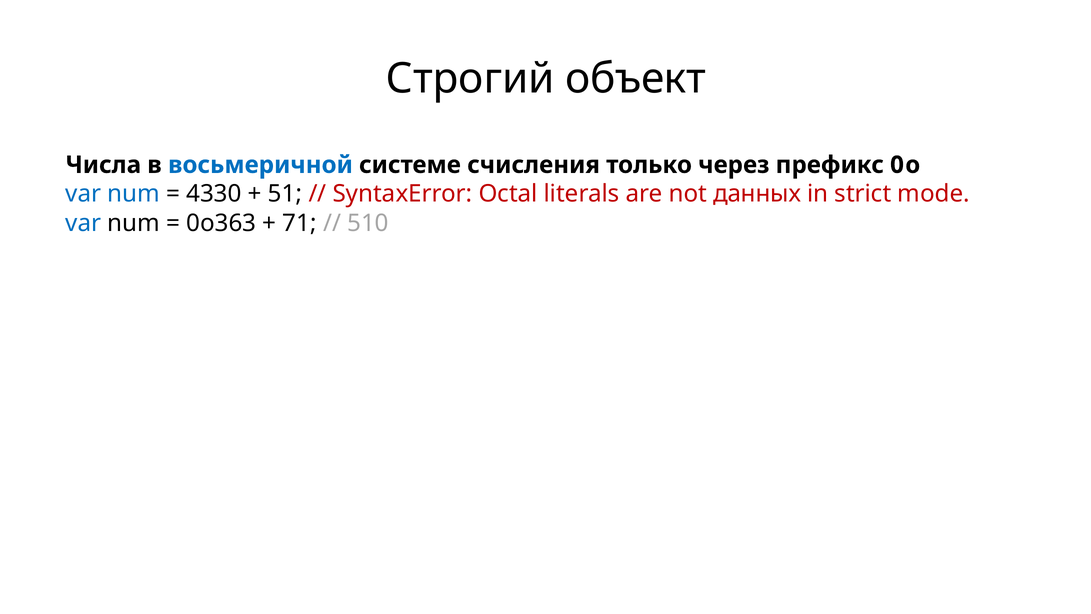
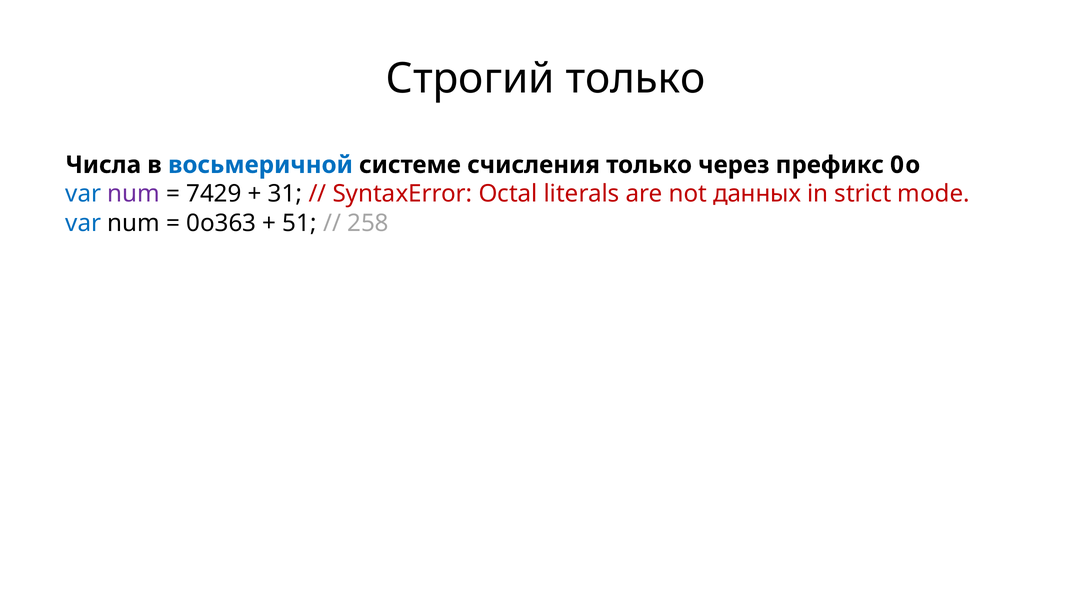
Строгий объект: объект -> только (635, 79)
num colour: blue -> purple (134, 194)
4330: 4330 -> 7429 (214, 194)
51: 51 -> 31 (285, 194)
71: 71 -> 51 (300, 223)
510: 510 -> 258 (368, 223)
